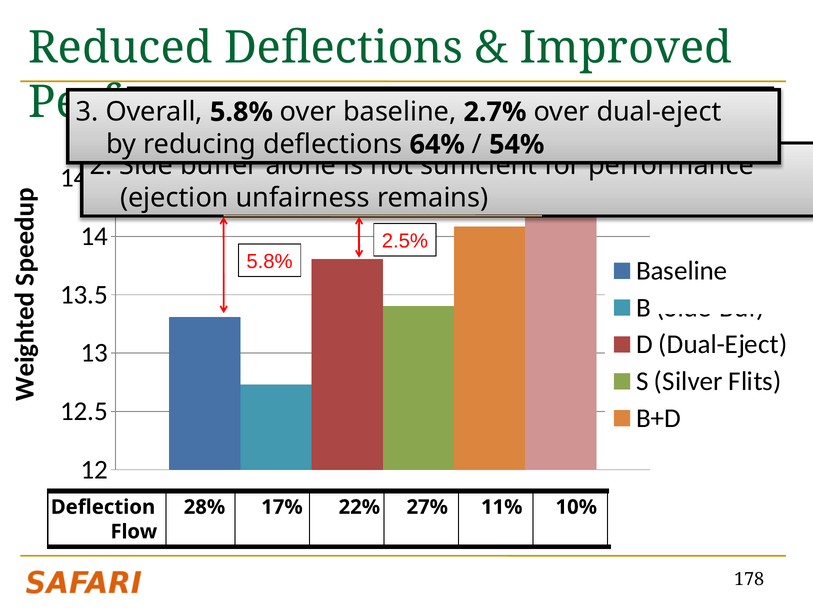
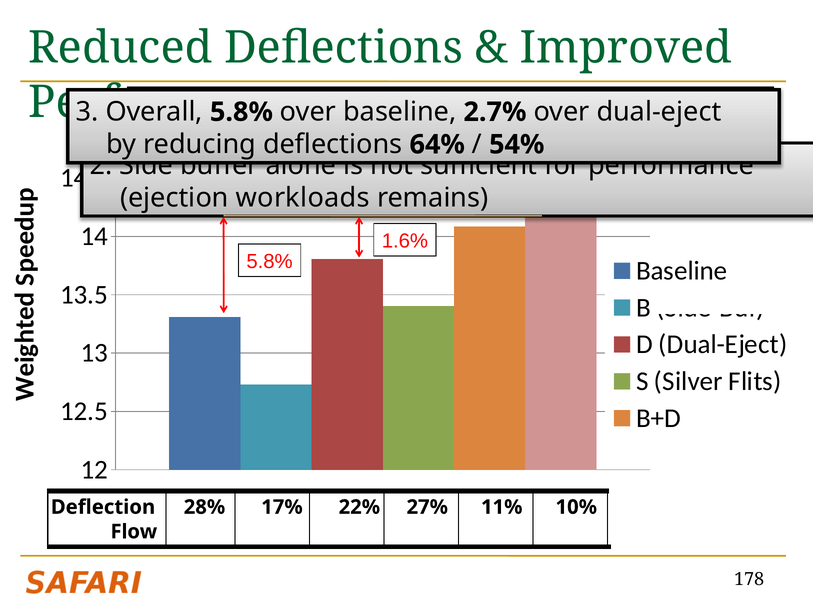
unfairness: unfairness -> workloads (303, 198)
2.5%: 2.5% -> 1.6% (405, 241)
